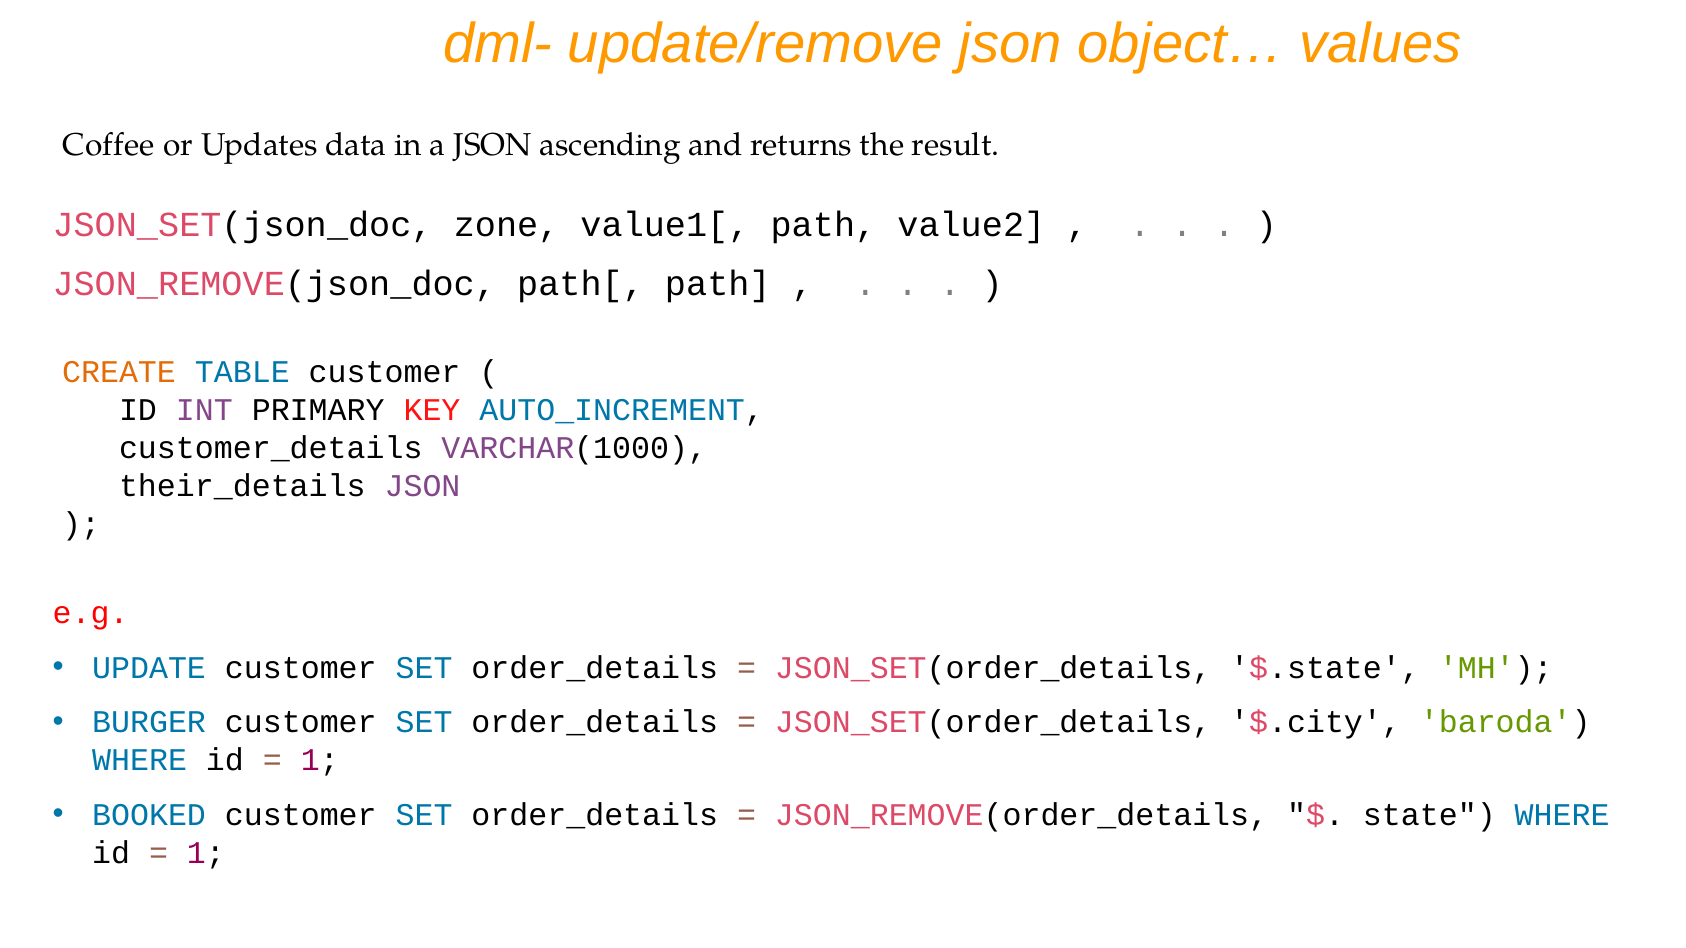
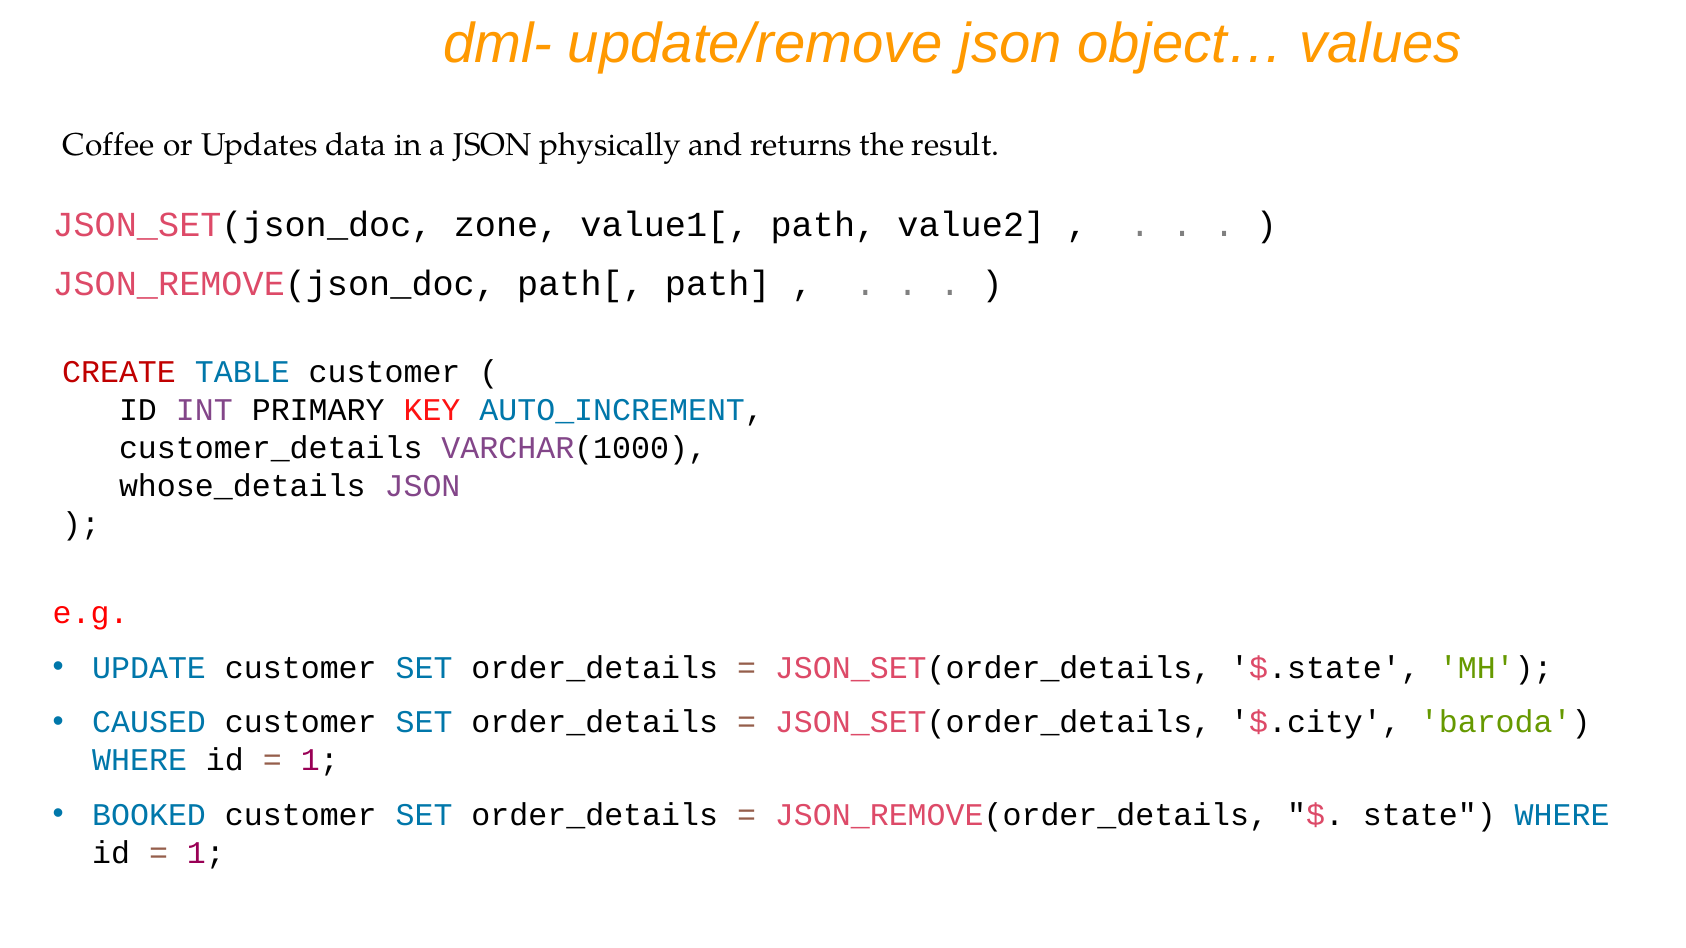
ascending: ascending -> physically (610, 145)
CREATE colour: orange -> red (119, 372)
their_details: their_details -> whose_details (242, 486)
BURGER: BURGER -> CAUSED (149, 723)
